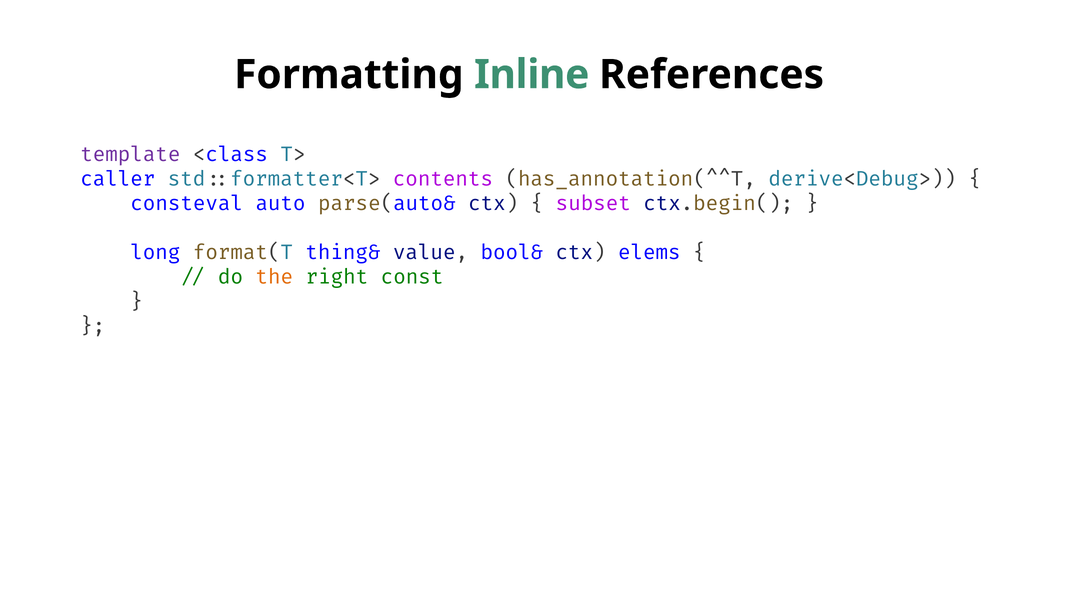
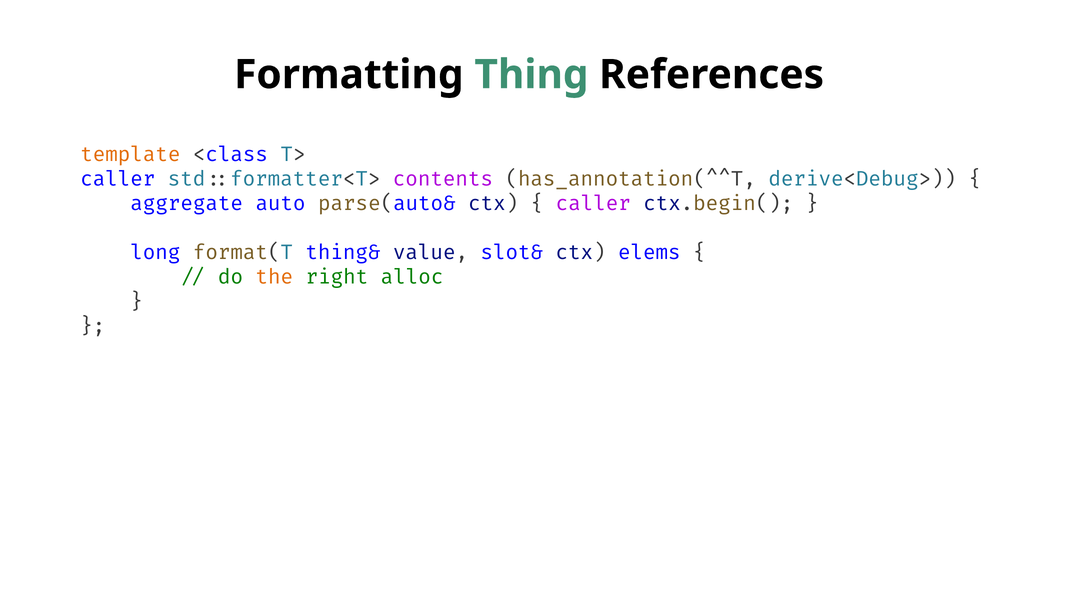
Inline: Inline -> Thing (532, 75)
template colour: purple -> orange (130, 155)
consteval: consteval -> aggregate (187, 204)
subset: subset -> caller (593, 204)
bool&: bool& -> slot& (512, 252)
const: const -> alloc (412, 277)
